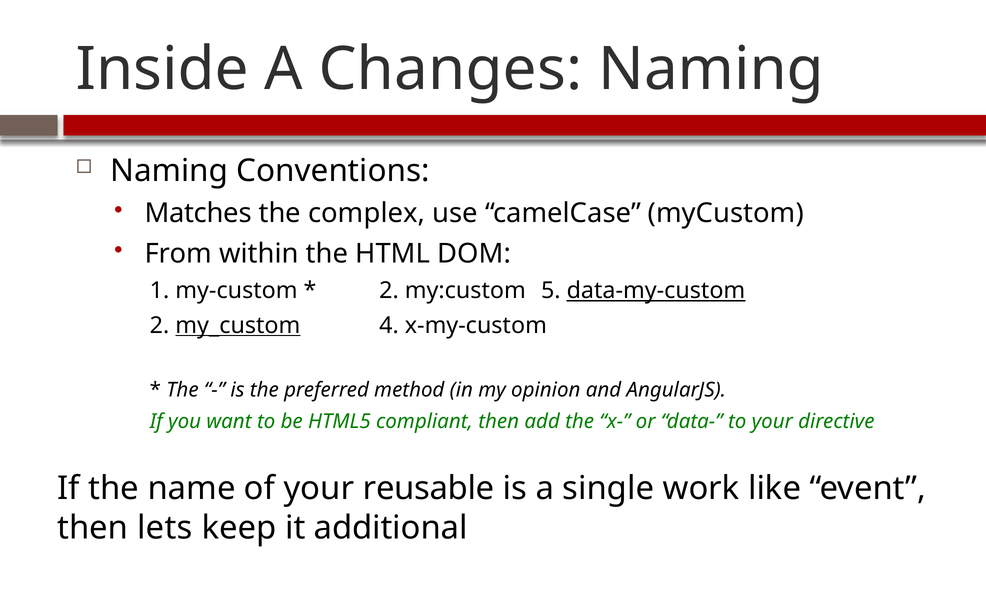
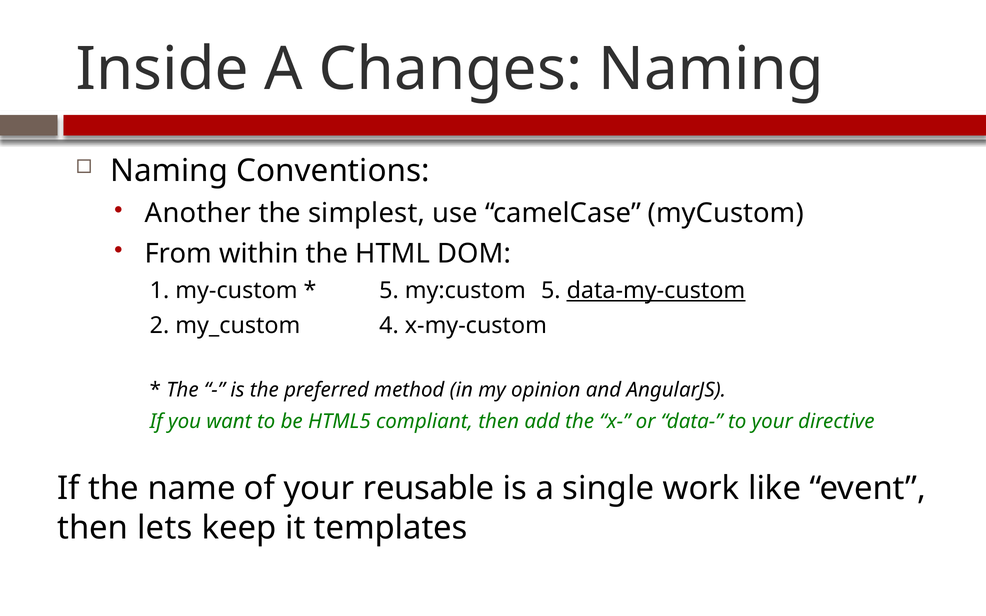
Matches: Matches -> Another (198, 214)
complex: complex -> simplest (367, 214)
2: 2 -> 5 (389, 291)
my_custom underline: present -> none (238, 326)
additional: additional -> templates (391, 528)
